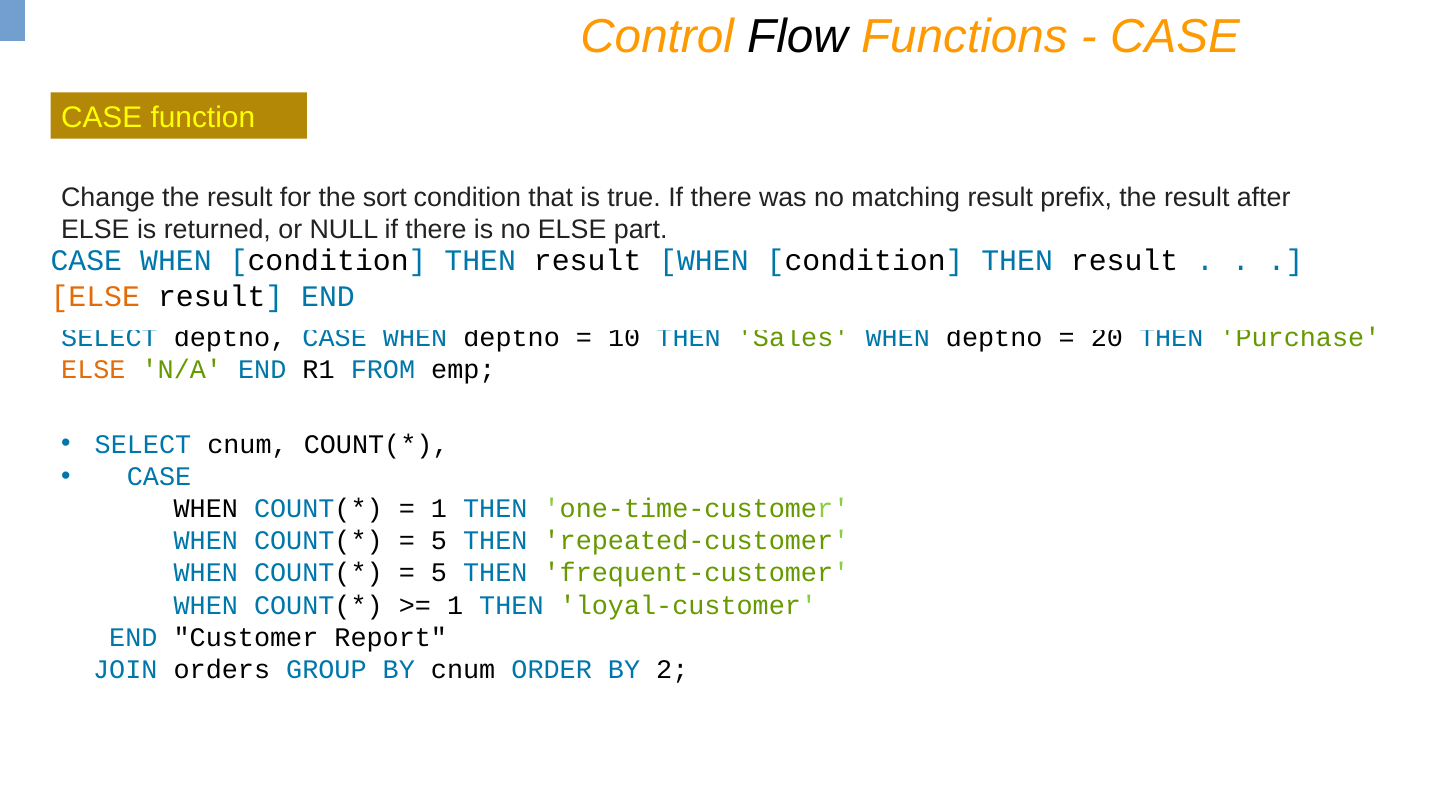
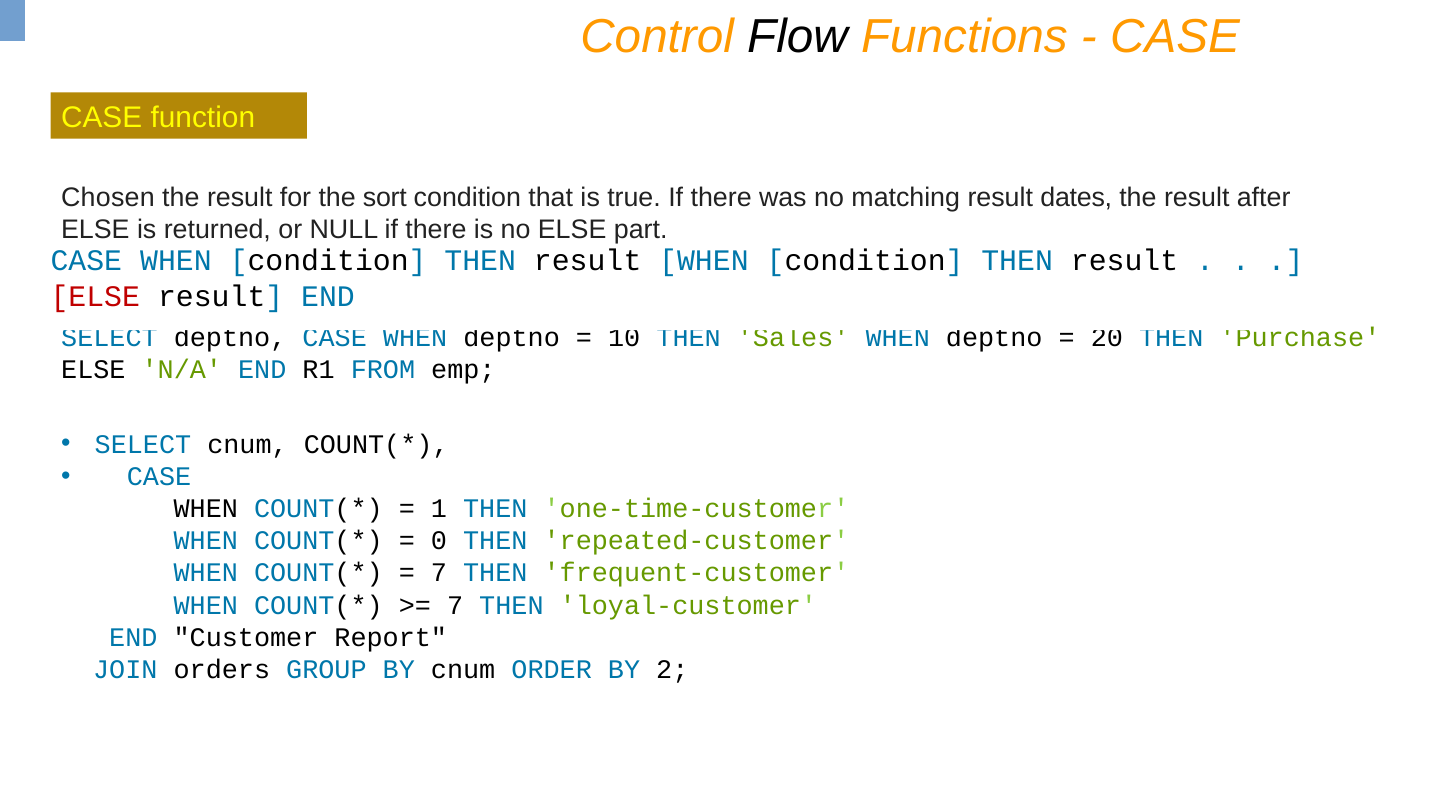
Change: Change -> Chosen (108, 198)
prefix: prefix -> dates (1076, 198)
ELSE colour: orange -> red (95, 297)
ELSE colour: orange -> black (93, 370)
5: 5 -> 0 (439, 541)
5: 5 -> 7 (439, 573)
1: 1 -> 7 (455, 606)
